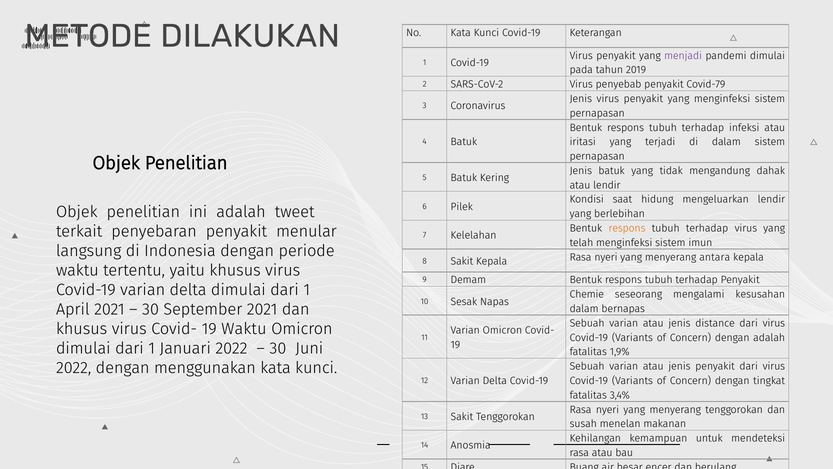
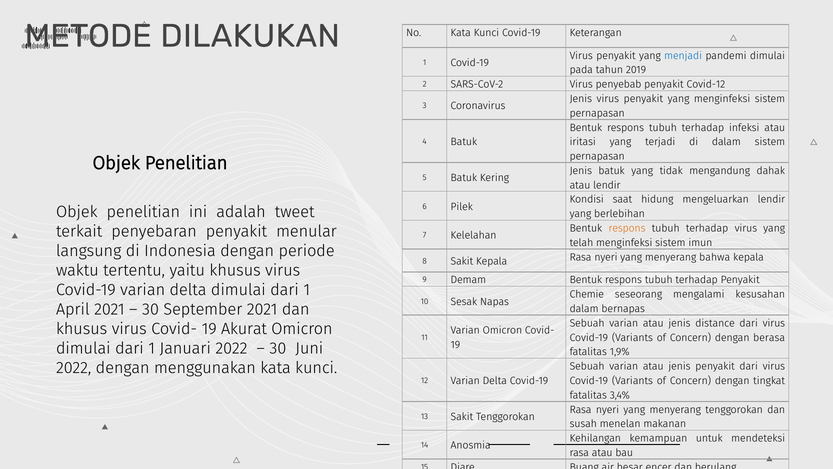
menjadi colour: purple -> blue (683, 56)
Covid-79: Covid-79 -> Covid-12 (706, 84)
antara: antara -> bahwa (715, 257)
19 Waktu: Waktu -> Akurat (244, 328)
dengan adalah: adalah -> berasa (769, 337)
